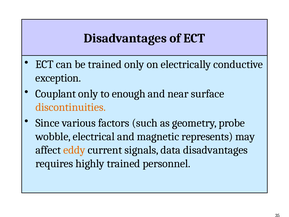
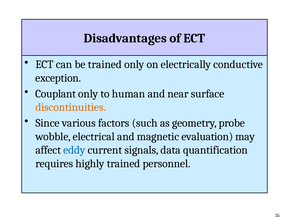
enough: enough -> human (129, 94)
represents: represents -> evaluation (207, 136)
eddy colour: orange -> blue (74, 150)
data disadvantages: disadvantages -> quantification (215, 150)
